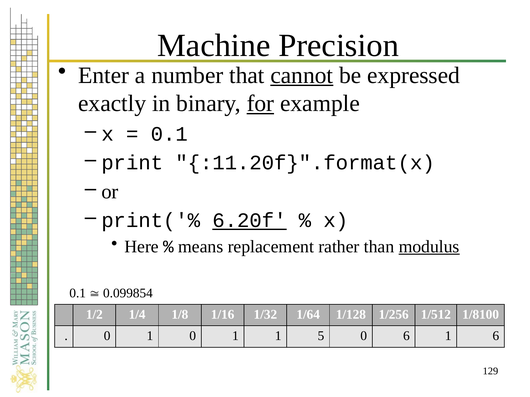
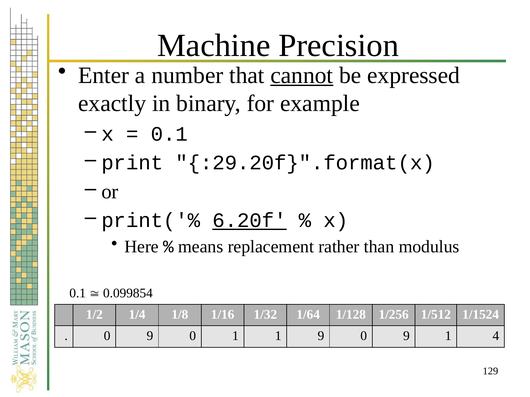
for underline: present -> none (260, 104)
:11.20f}".format(x: :11.20f}".format(x -> :29.20f}".format(x (305, 163)
modulus underline: present -> none (429, 247)
1/8100: 1/8100 -> 1/1524 (481, 315)
1: 1 -> 9 (150, 336)
1 5: 5 -> 9 (321, 336)
6: 6 -> 9 (406, 336)
1 6: 6 -> 4 (496, 336)
